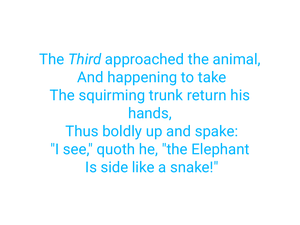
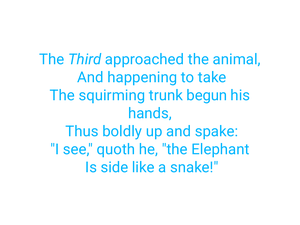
return: return -> begun (207, 96)
